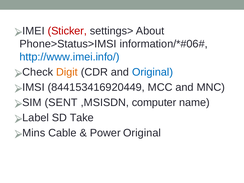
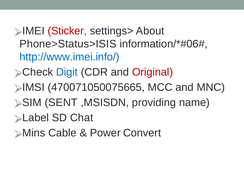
Phone>Status>IMSI: Phone>Status>IMSI -> Phone>Status>ISIS (68, 44)
Digit colour: orange -> blue (67, 72)
Original colour: blue -> red (153, 72)
844153416920449: 844153416920449 -> 470071050075665 (96, 87)
computer: computer -> providing (154, 103)
Take: Take -> Chat (82, 118)
Power Original: Original -> Convert (142, 133)
